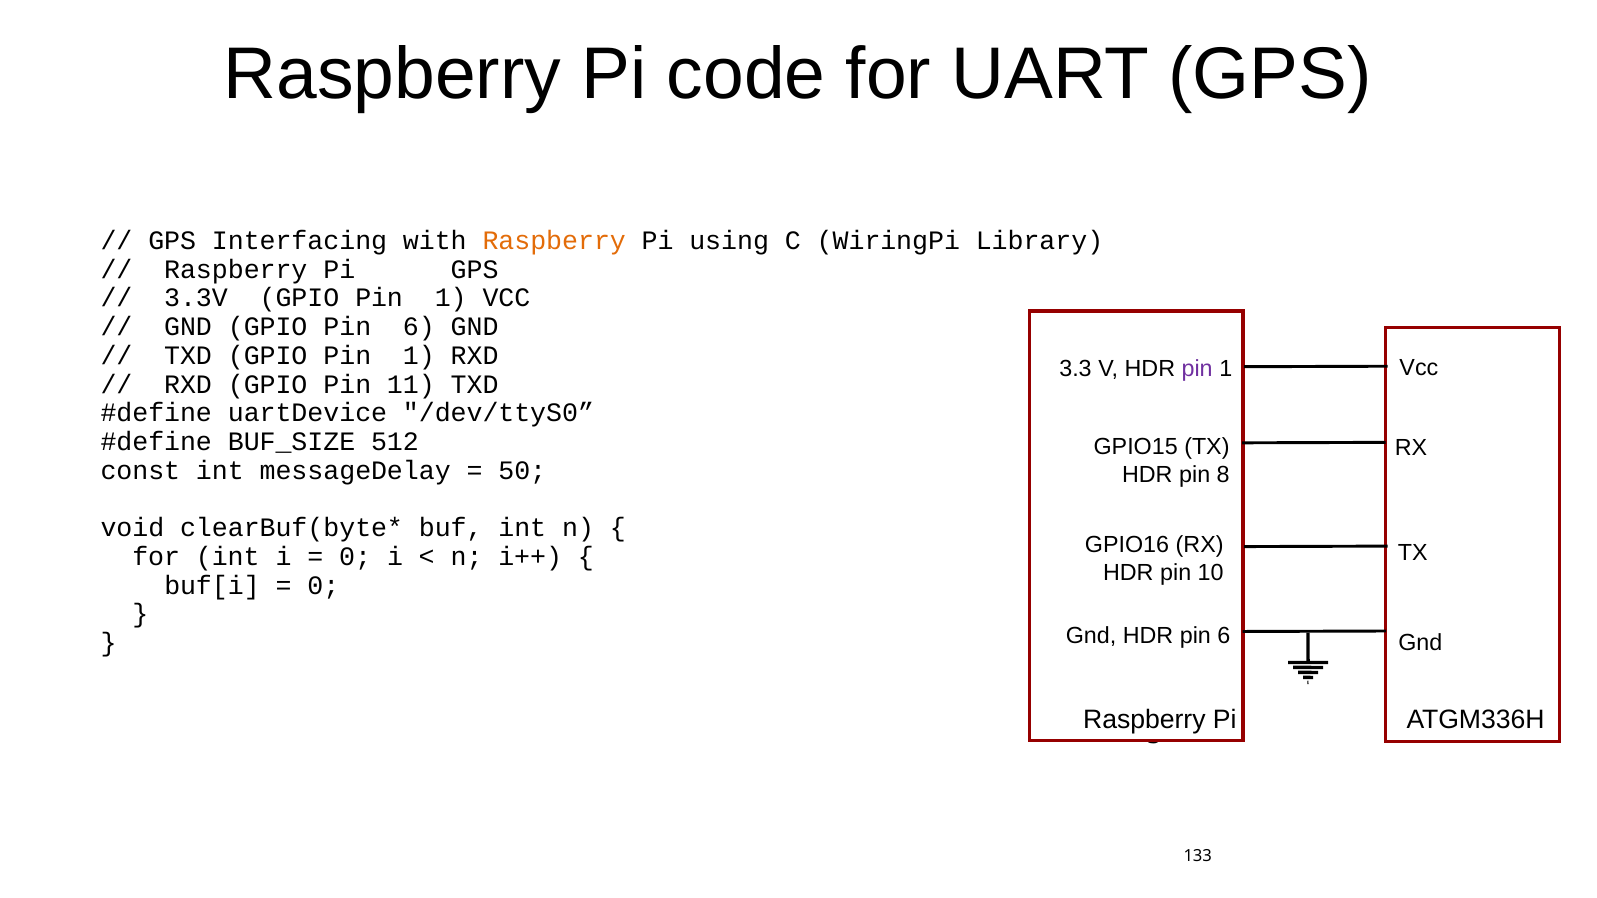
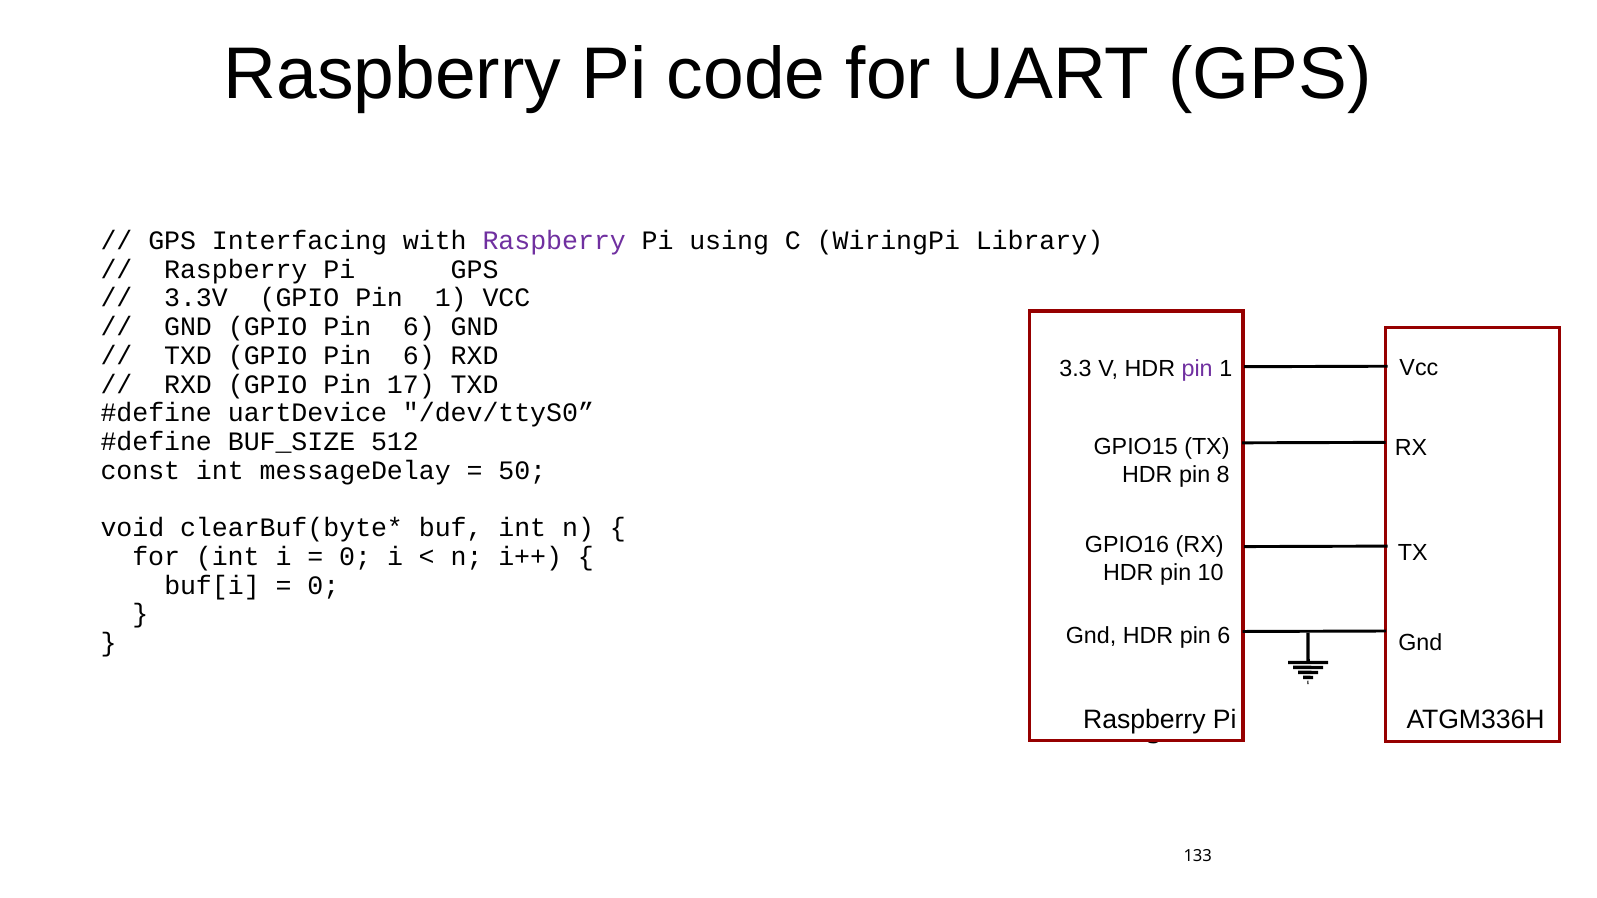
Raspberry colour: orange -> purple (554, 241)
TXD GPIO Pin 1: 1 -> 6 (419, 356)
11: 11 -> 17 (411, 384)
